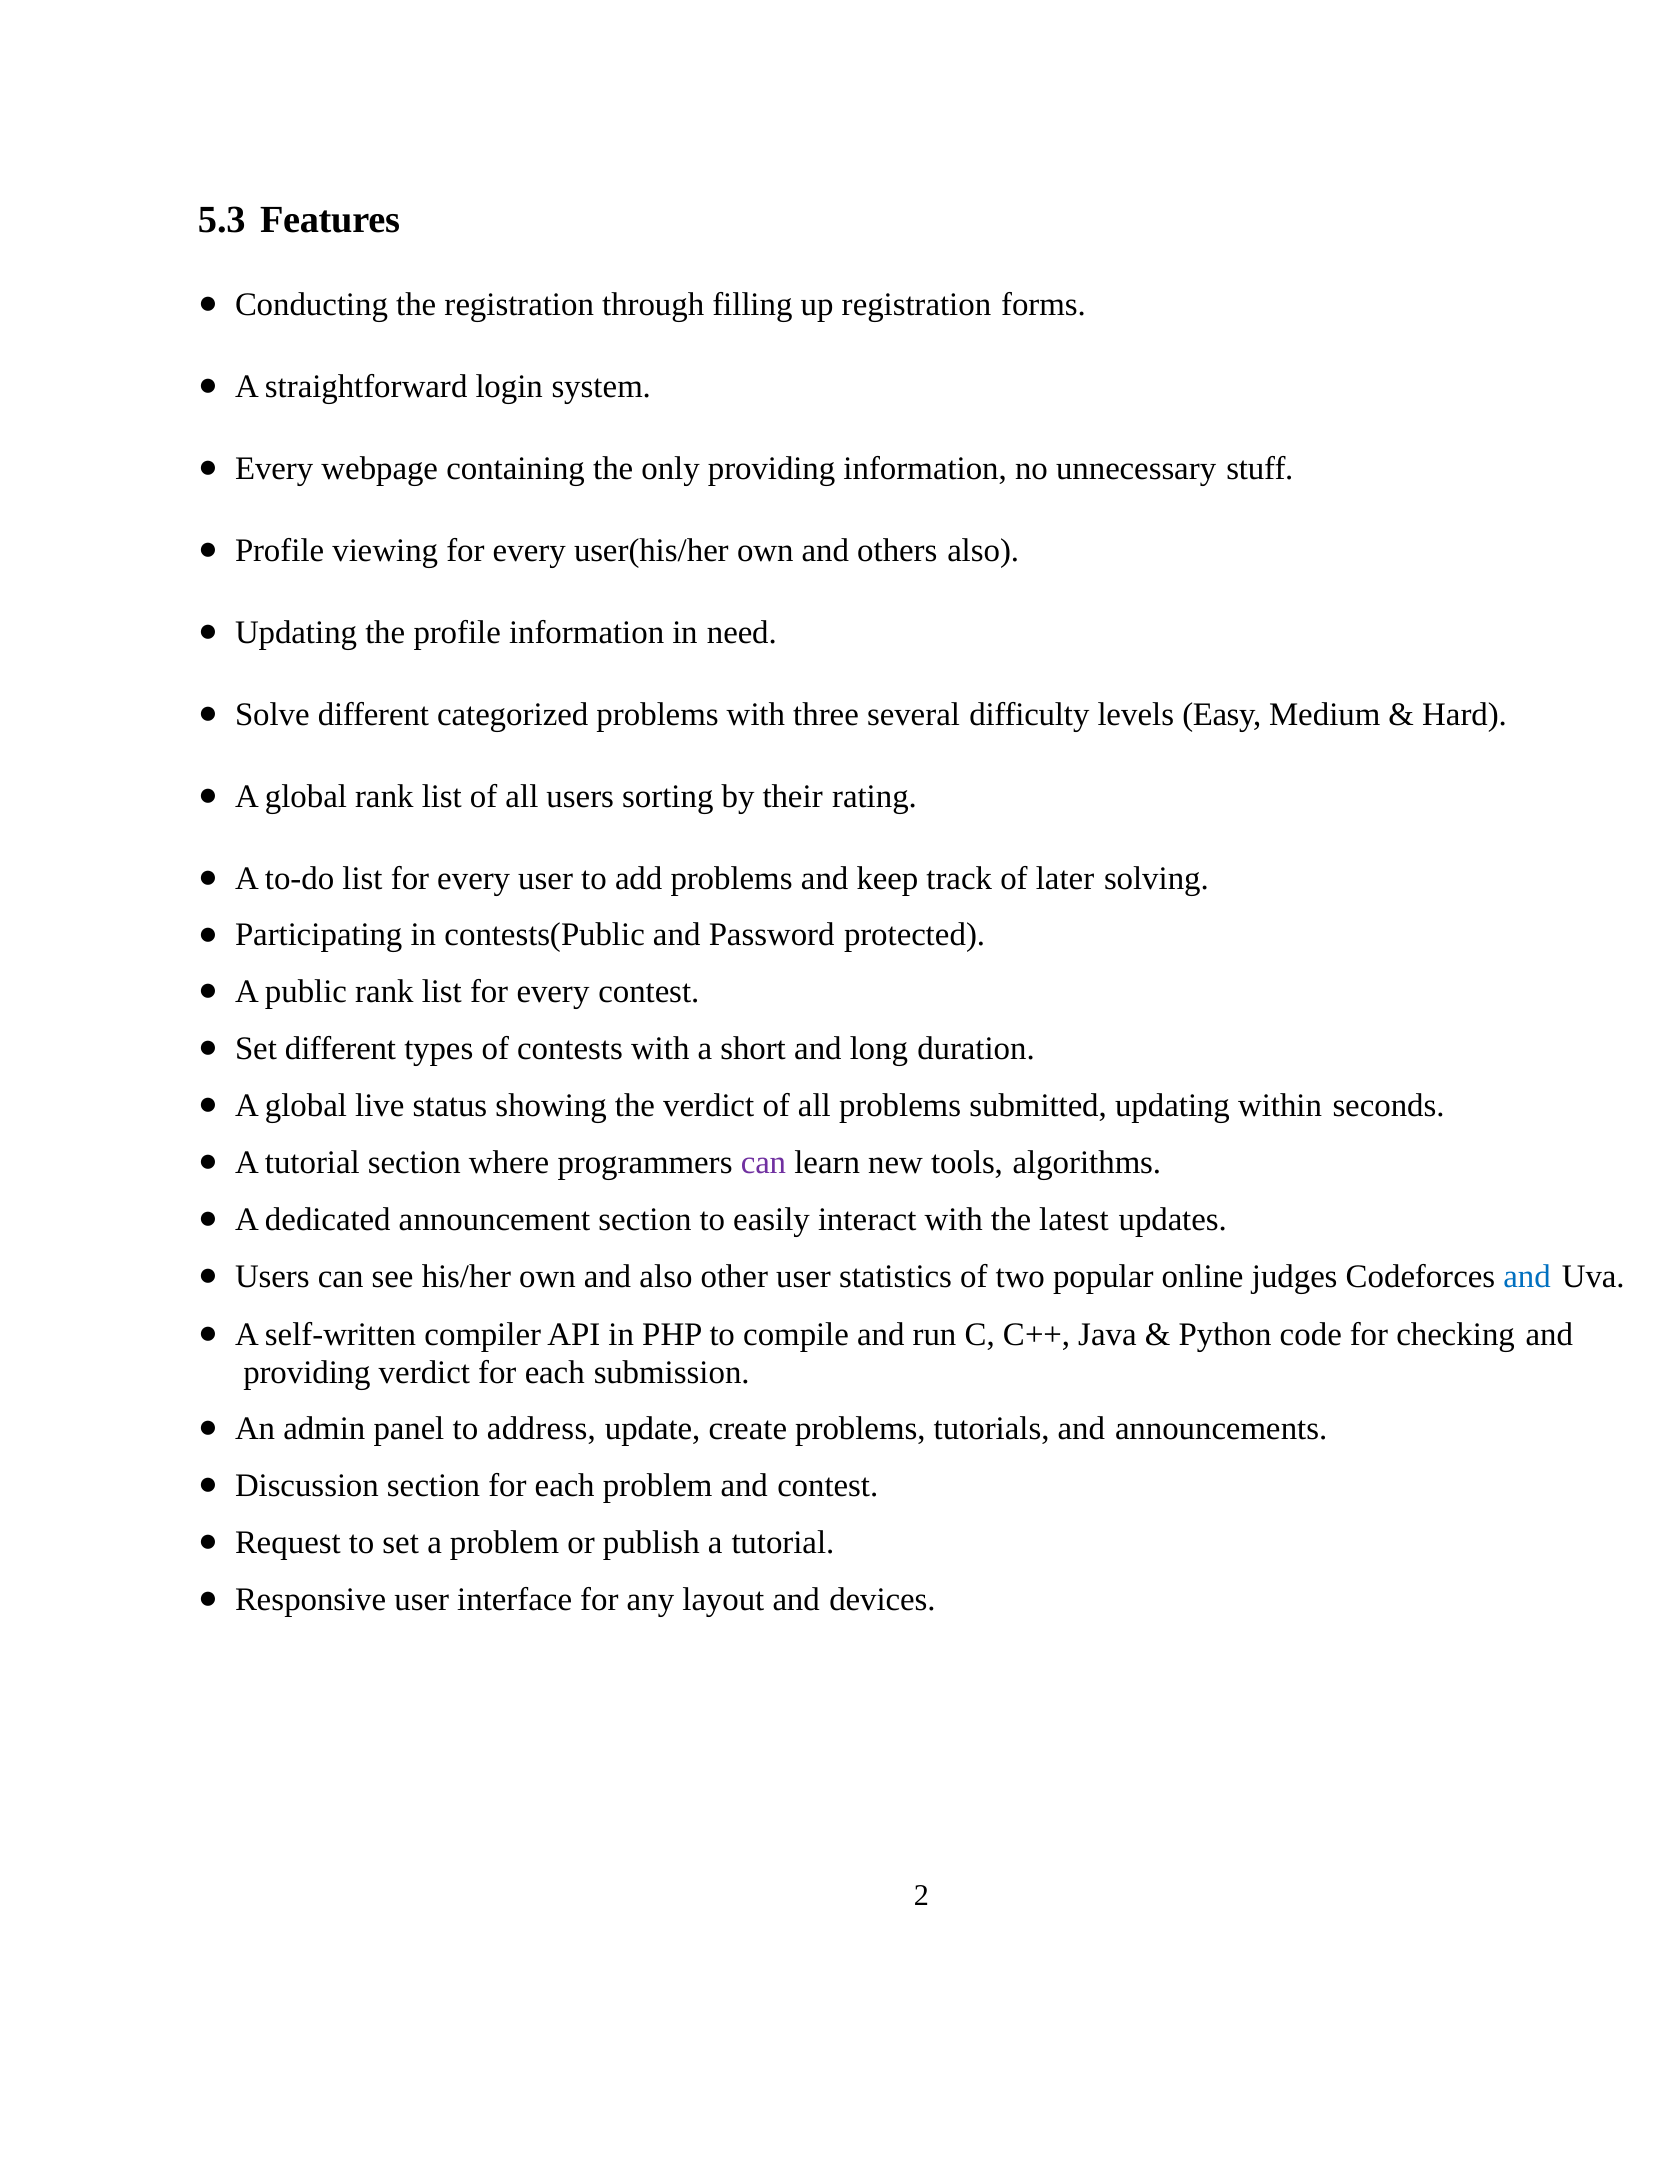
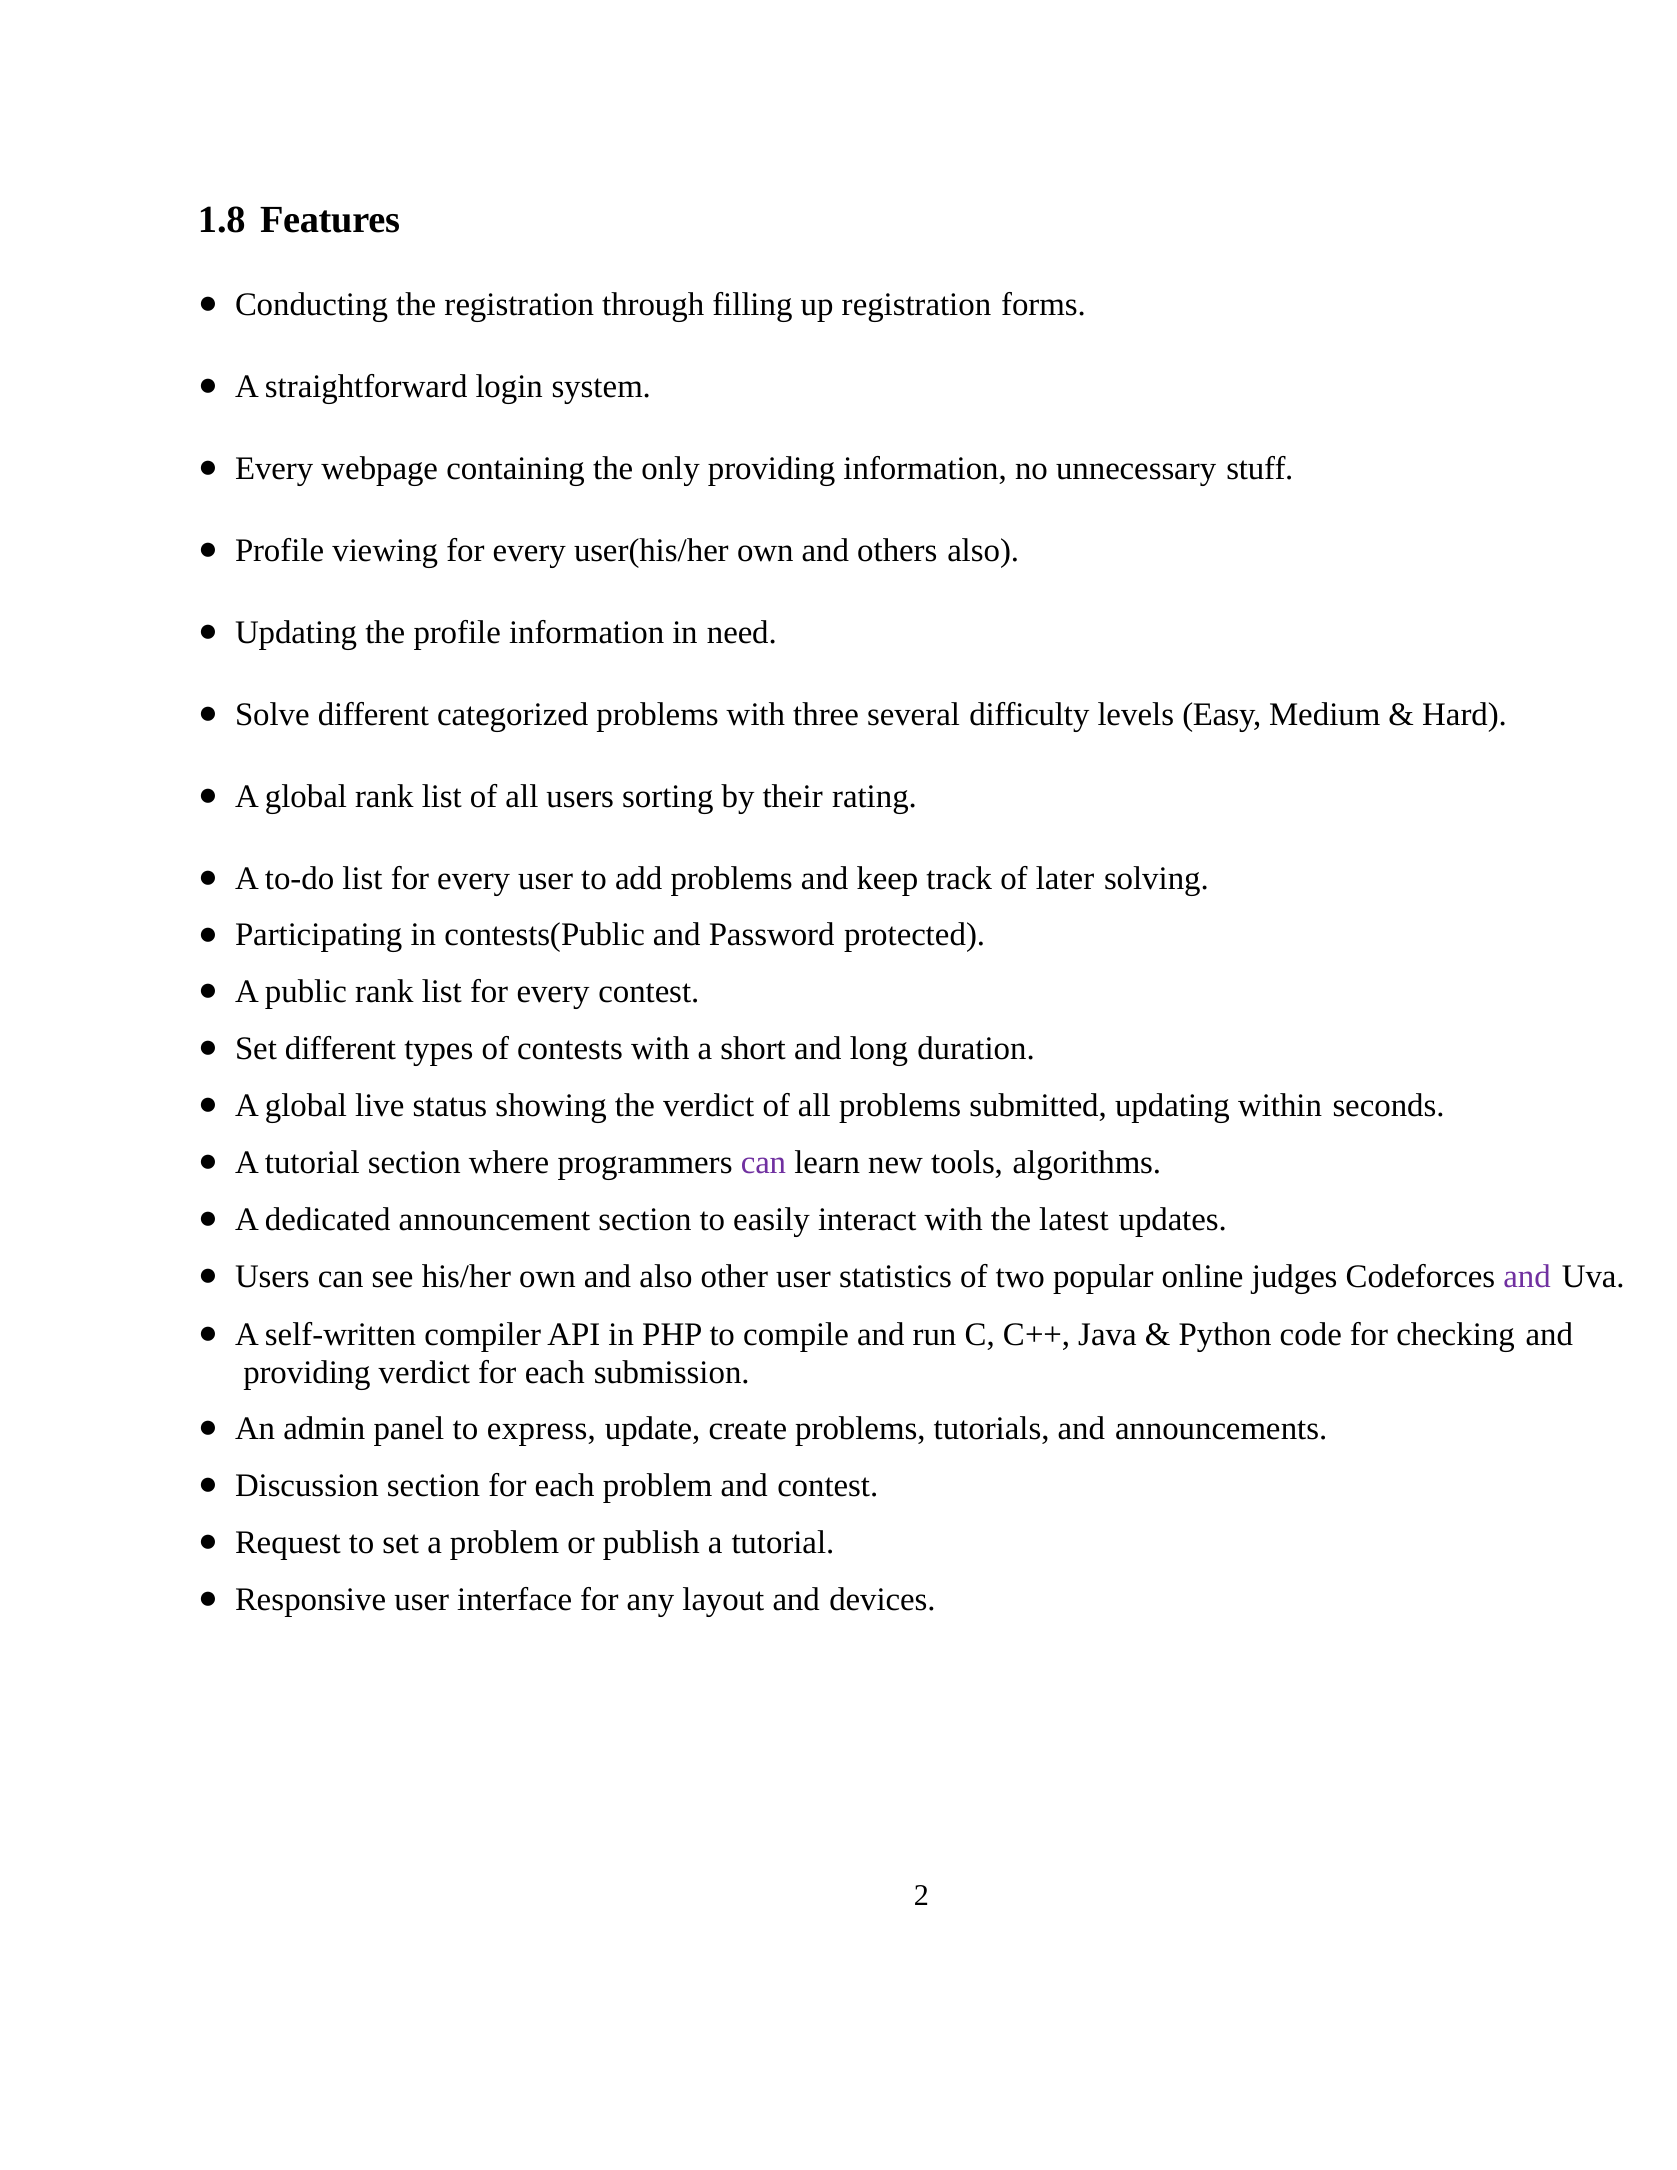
5.3: 5.3 -> 1.8 (222, 220)
and colour: blue -> purple (1527, 1277)
address: address -> express (541, 1428)
